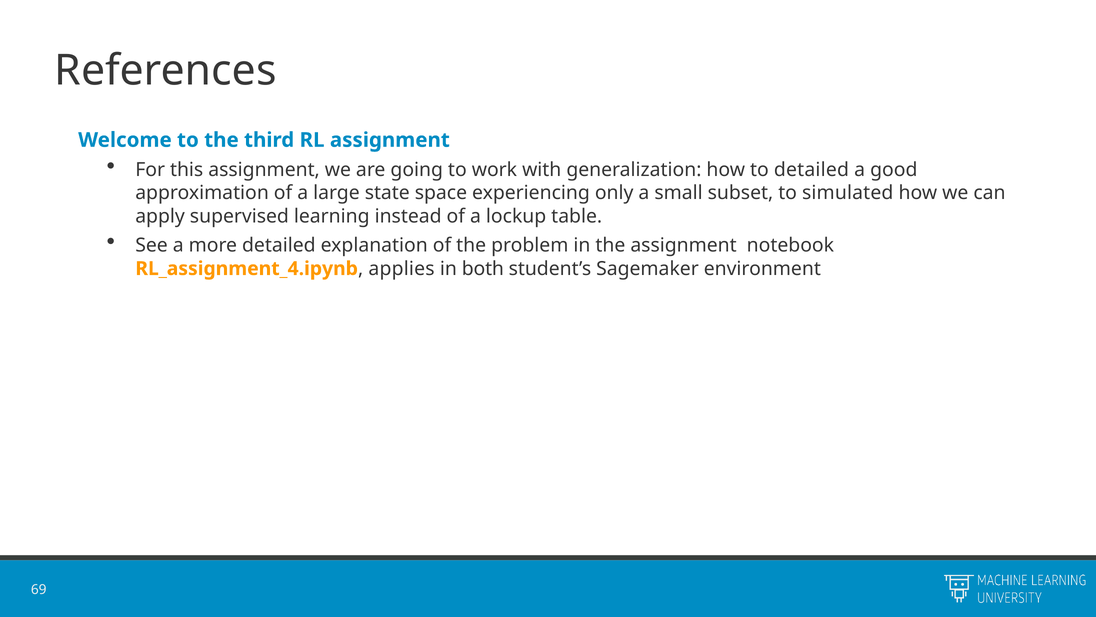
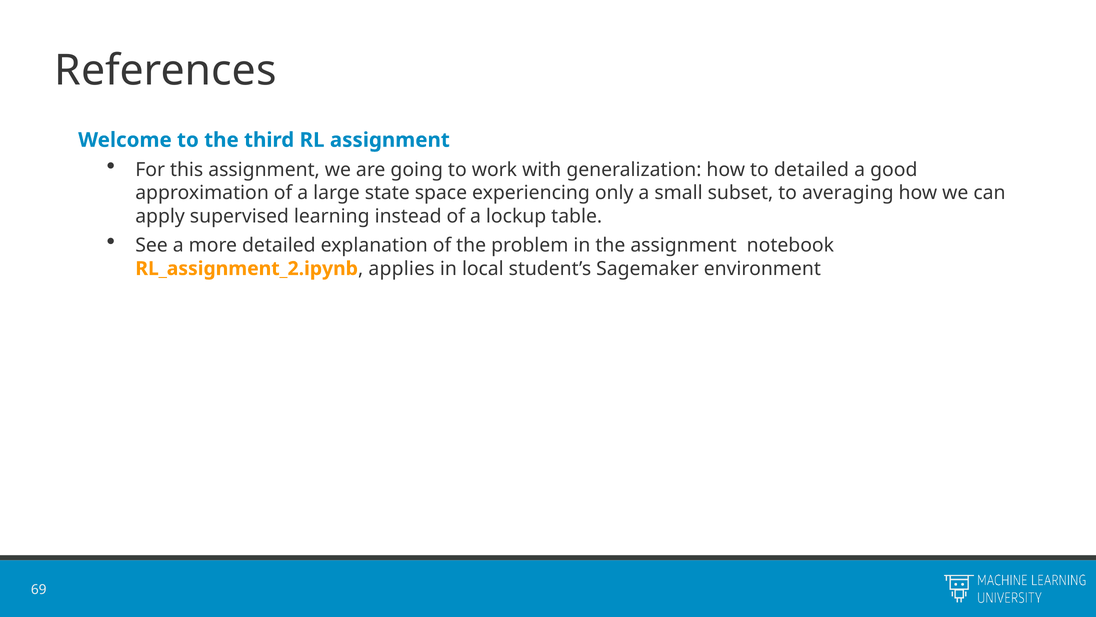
simulated: simulated -> averaging (848, 193)
RL_assignment_4.ipynb: RL_assignment_4.ipynb -> RL_assignment_2.ipynb (247, 268)
both: both -> local (483, 268)
